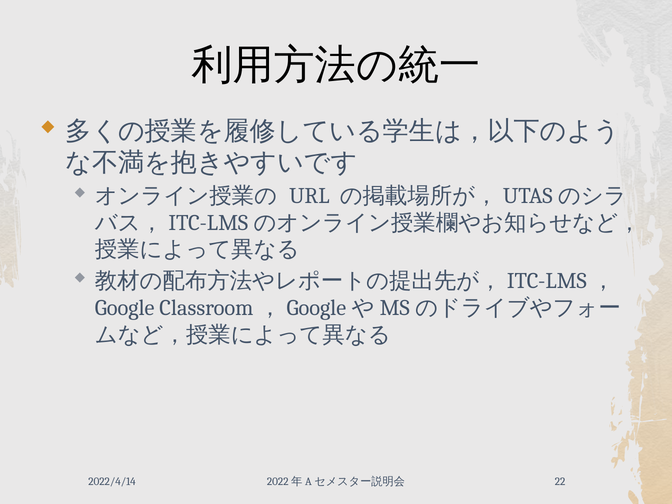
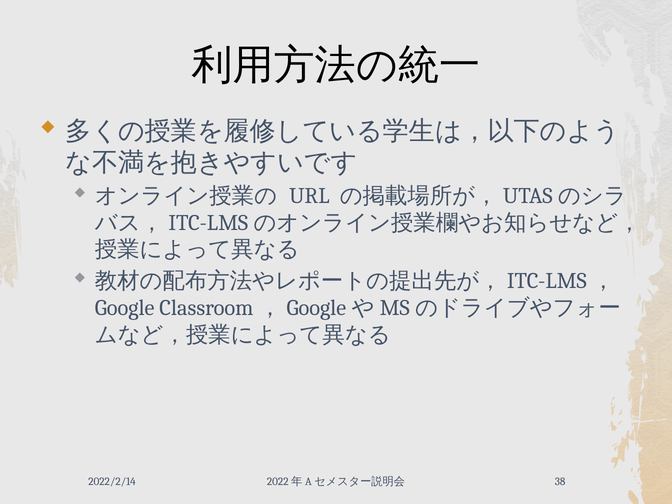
2022/4/14: 2022/4/14 -> 2022/2/14 (112, 481)
22: 22 -> 38 (560, 481)
